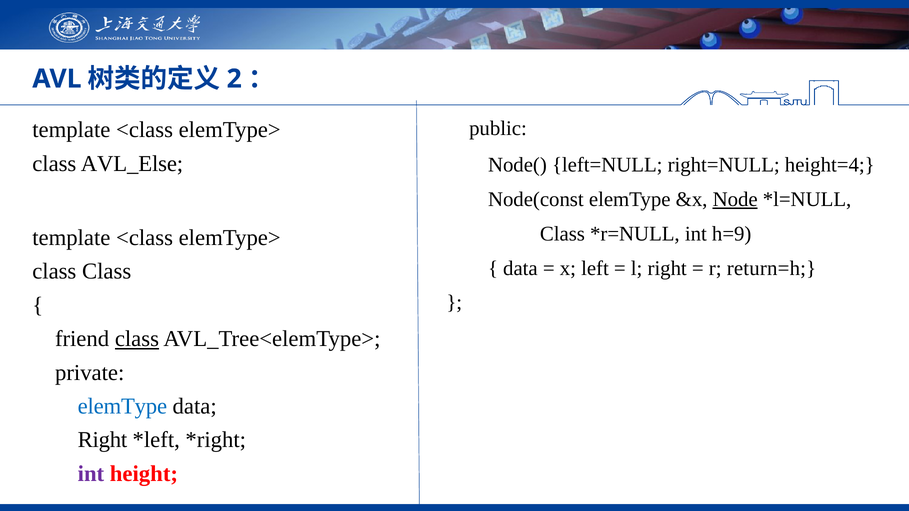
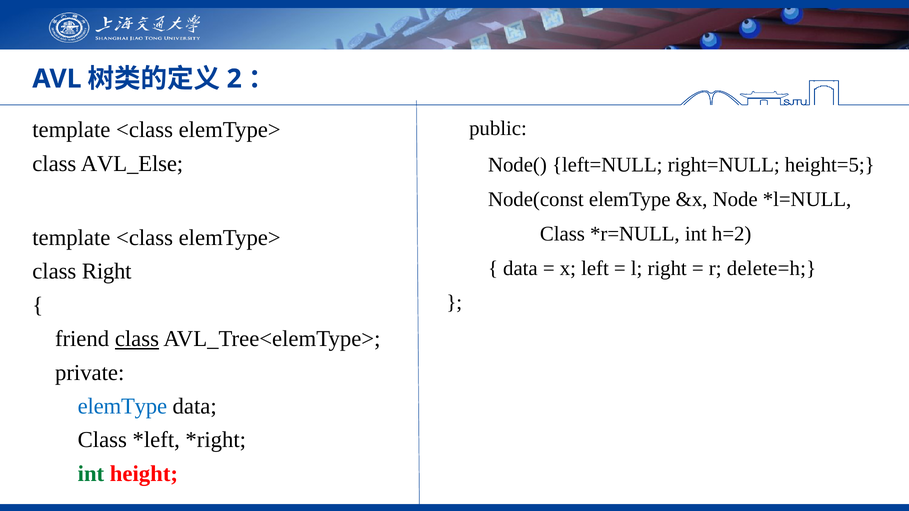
height=4: height=4 -> height=5 (830, 165)
Node underline: present -> none (735, 199)
h=9: h=9 -> h=2 (732, 234)
return=h: return=h -> delete=h (771, 268)
class Class: Class -> Right (107, 272)
Right: Right -> Class (102, 440)
int colour: purple -> green (91, 474)
